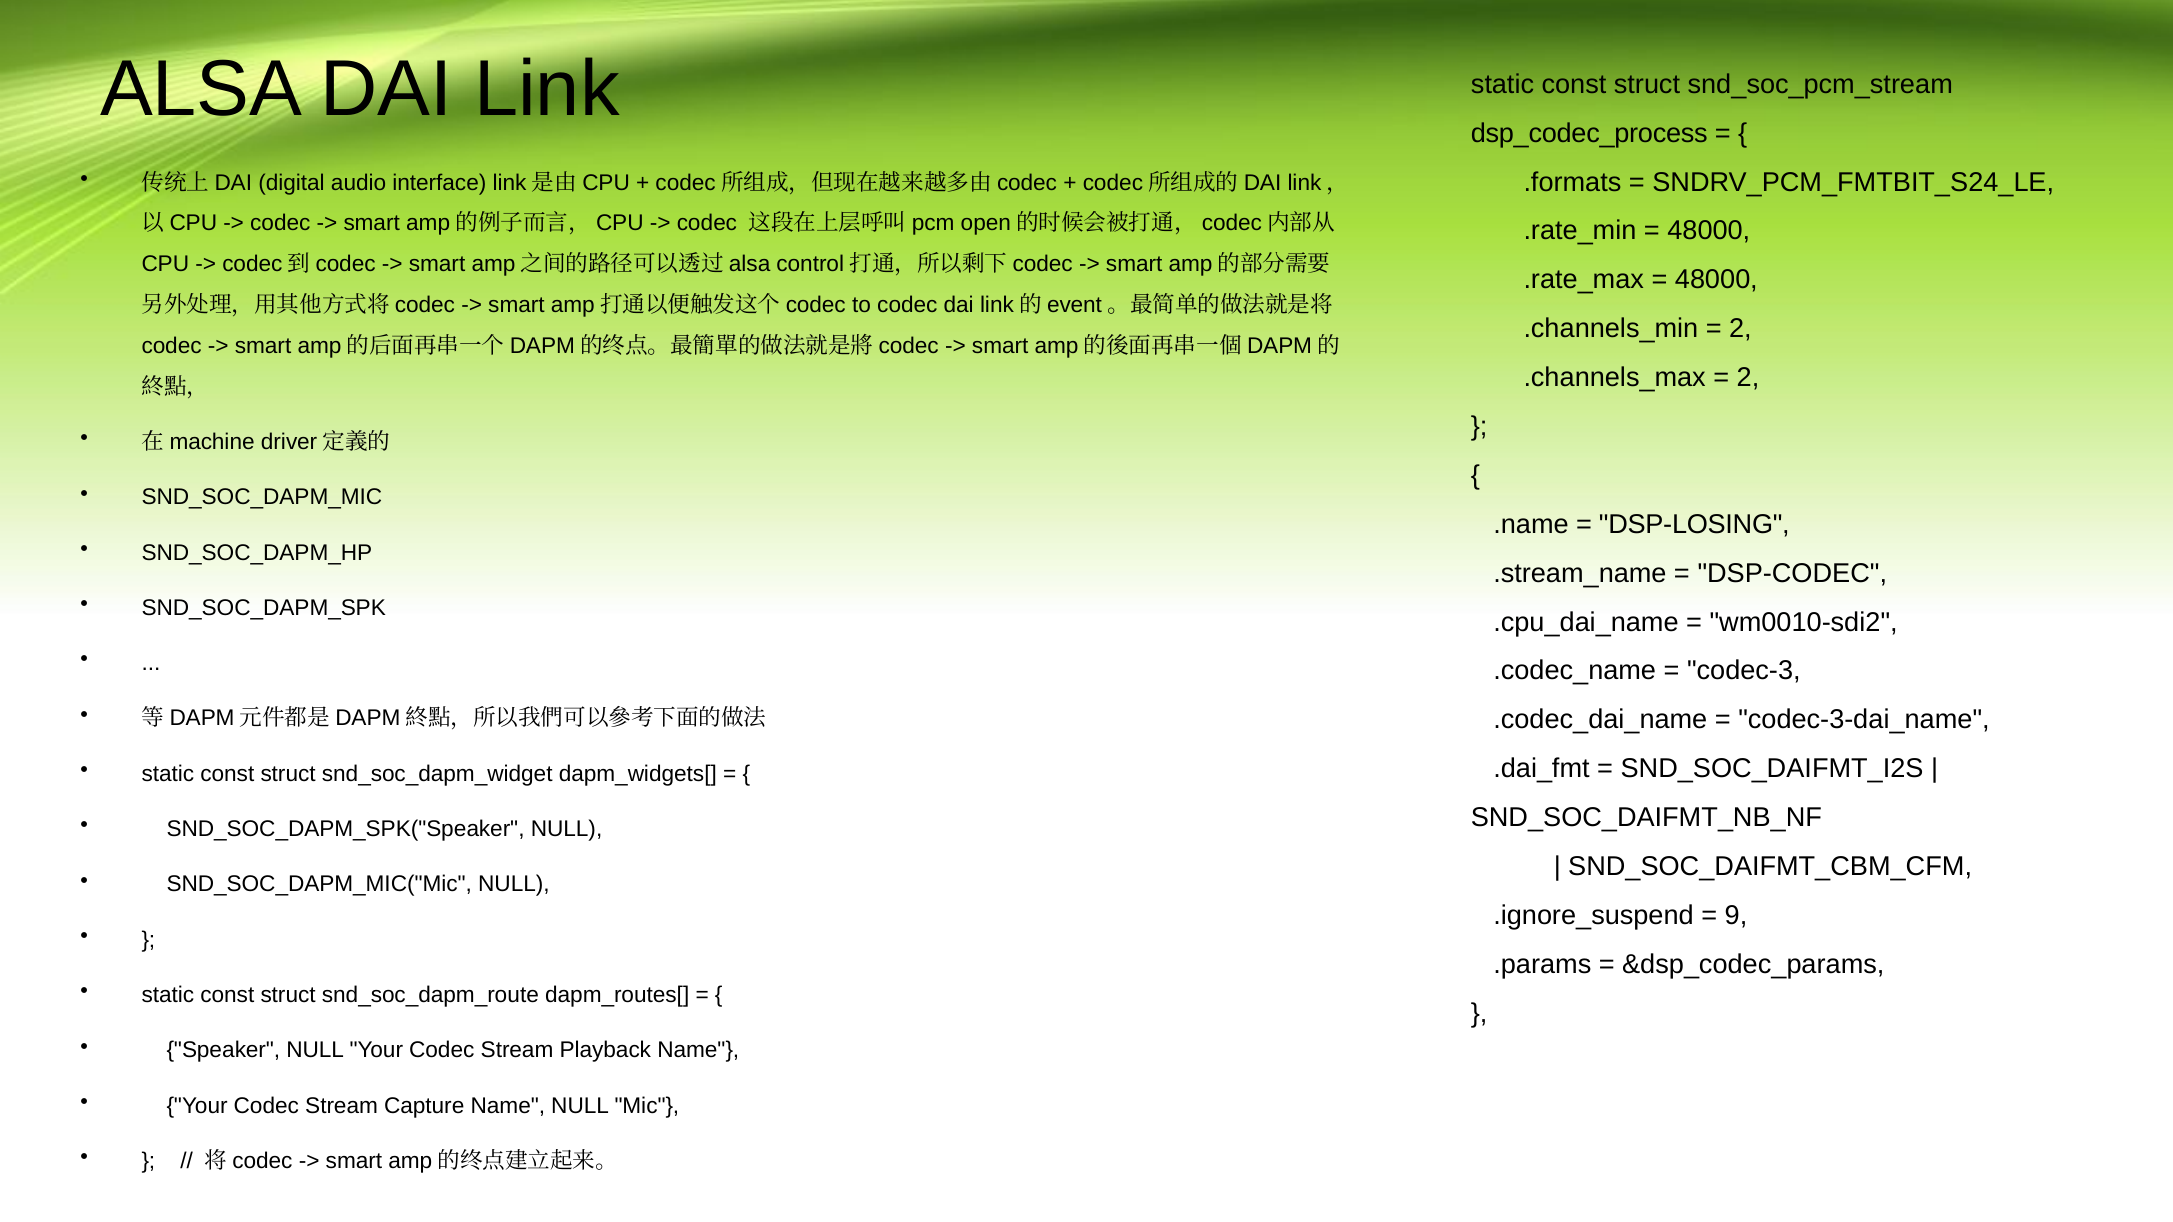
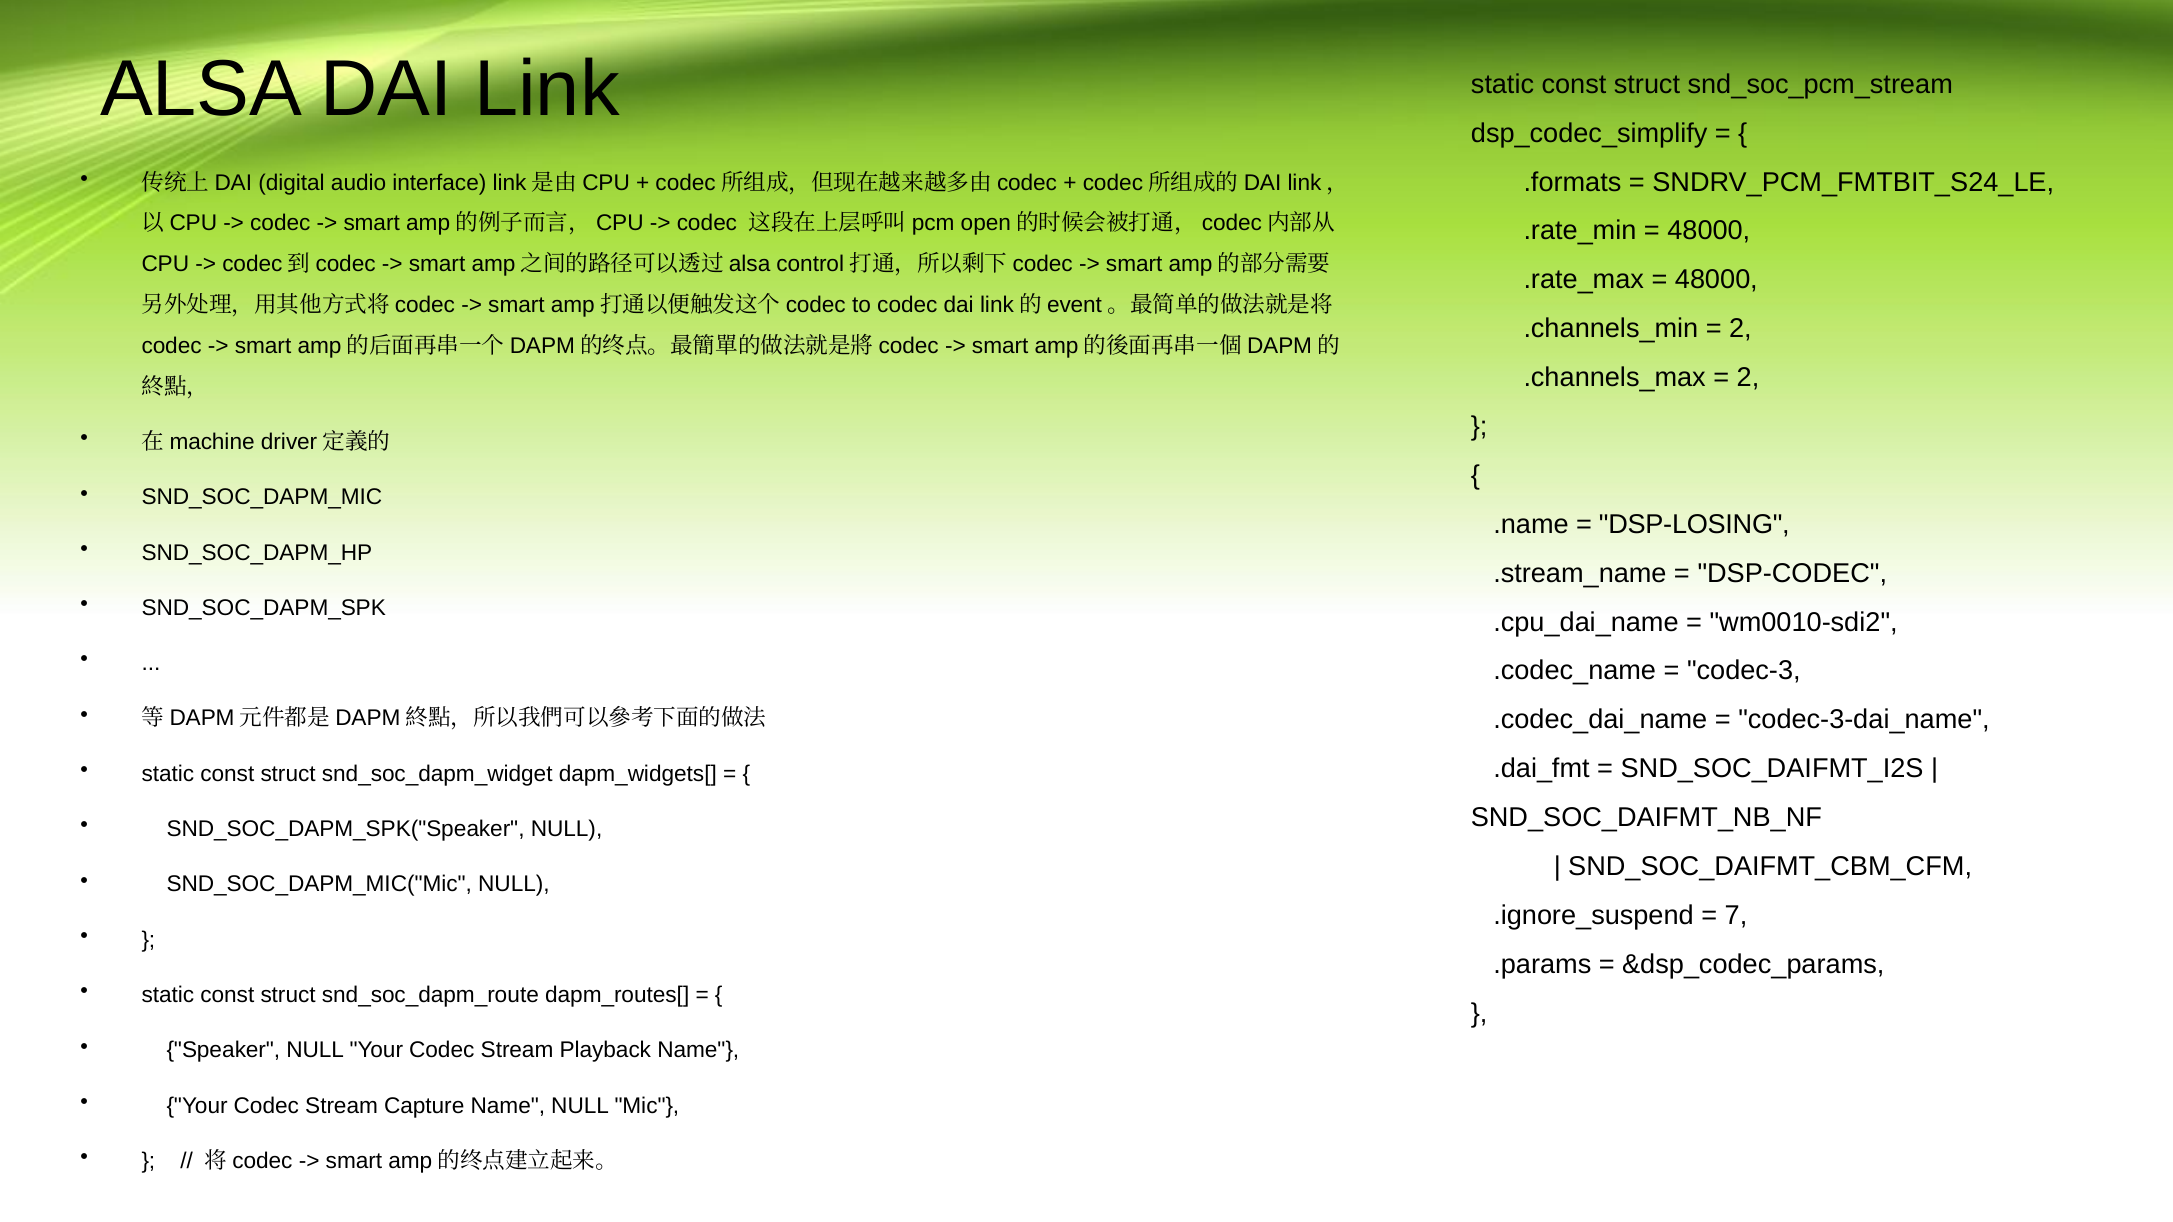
dsp_codec_process: dsp_codec_process -> dsp_codec_simplify (1589, 133)
9: 9 -> 7 (1736, 916)
